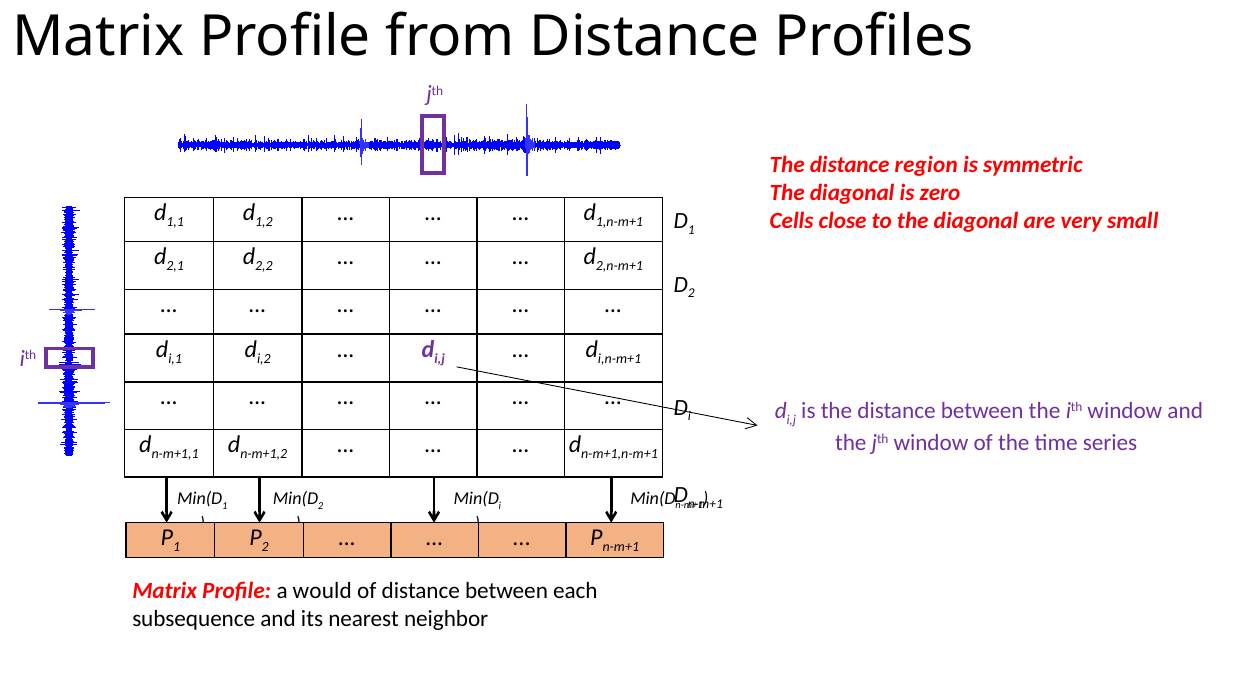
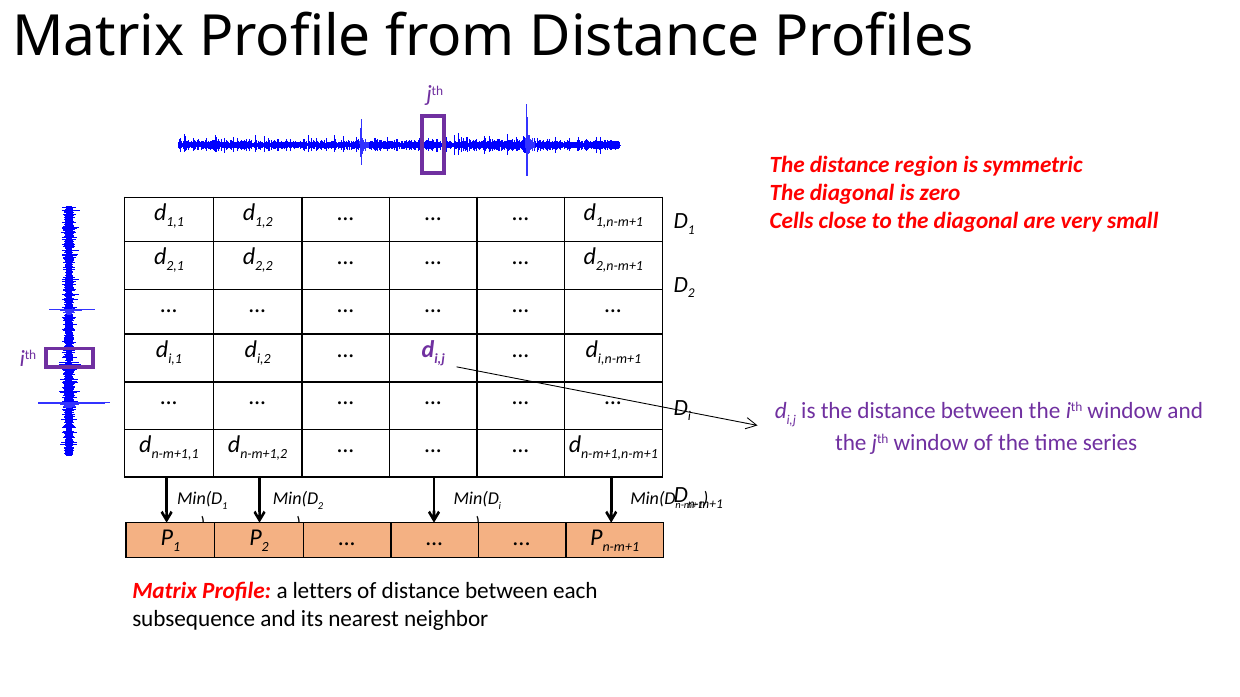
would: would -> letters (322, 591)
